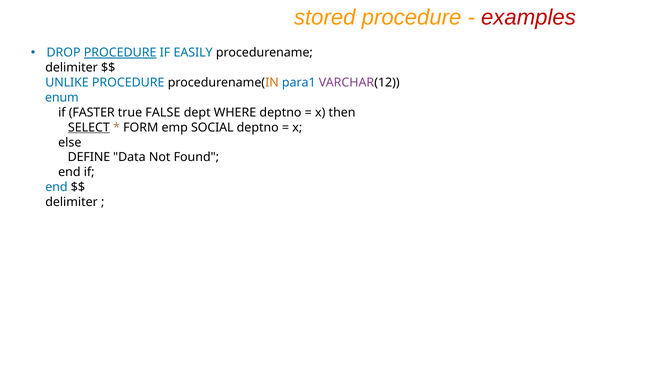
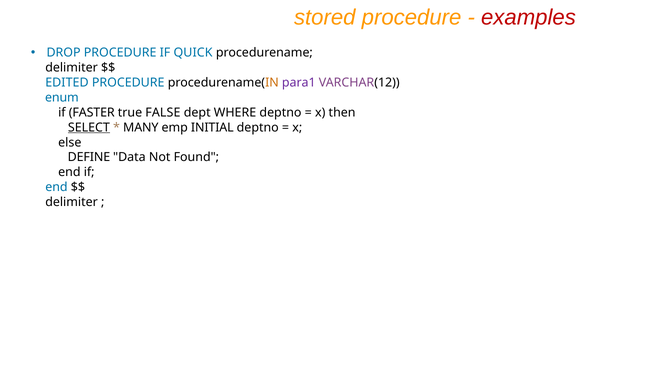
PROCEDURE underline: present -> none (120, 53)
EASILY: EASILY -> QUICK (193, 53)
UNLIKE: UNLIKE -> EDITED (67, 82)
para1 colour: blue -> purple (299, 82)
FORM: FORM -> MANY (141, 127)
SOCIAL: SOCIAL -> INITIAL (212, 127)
